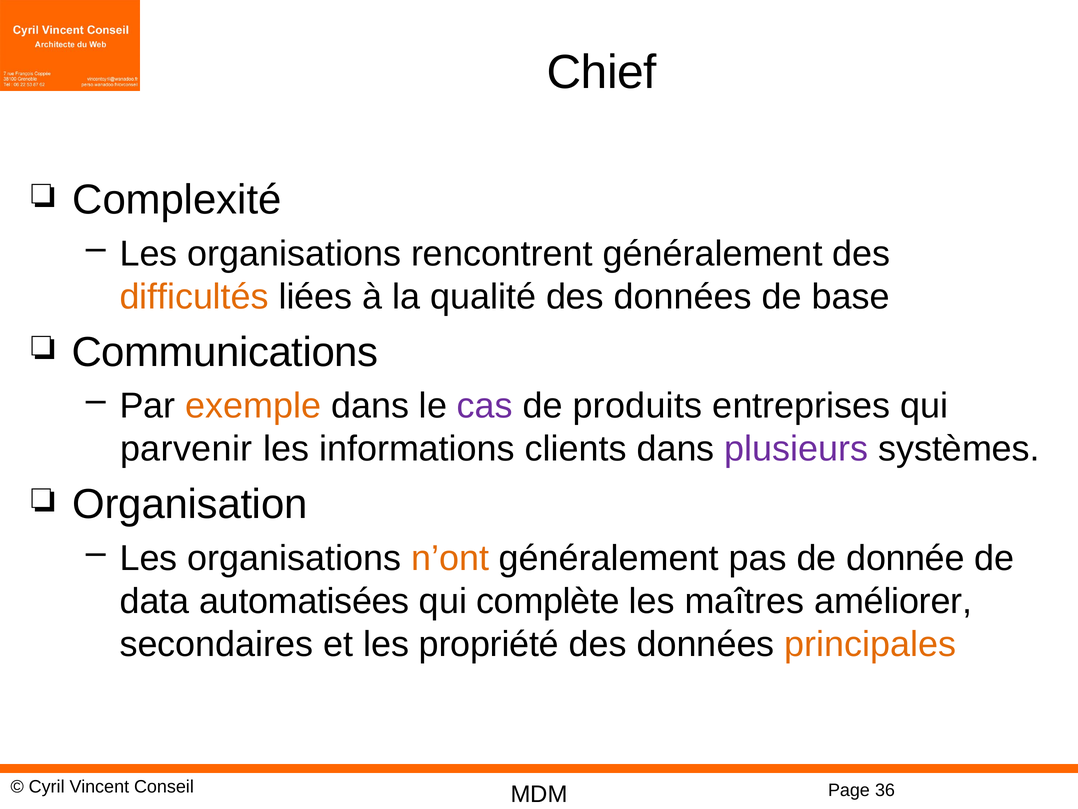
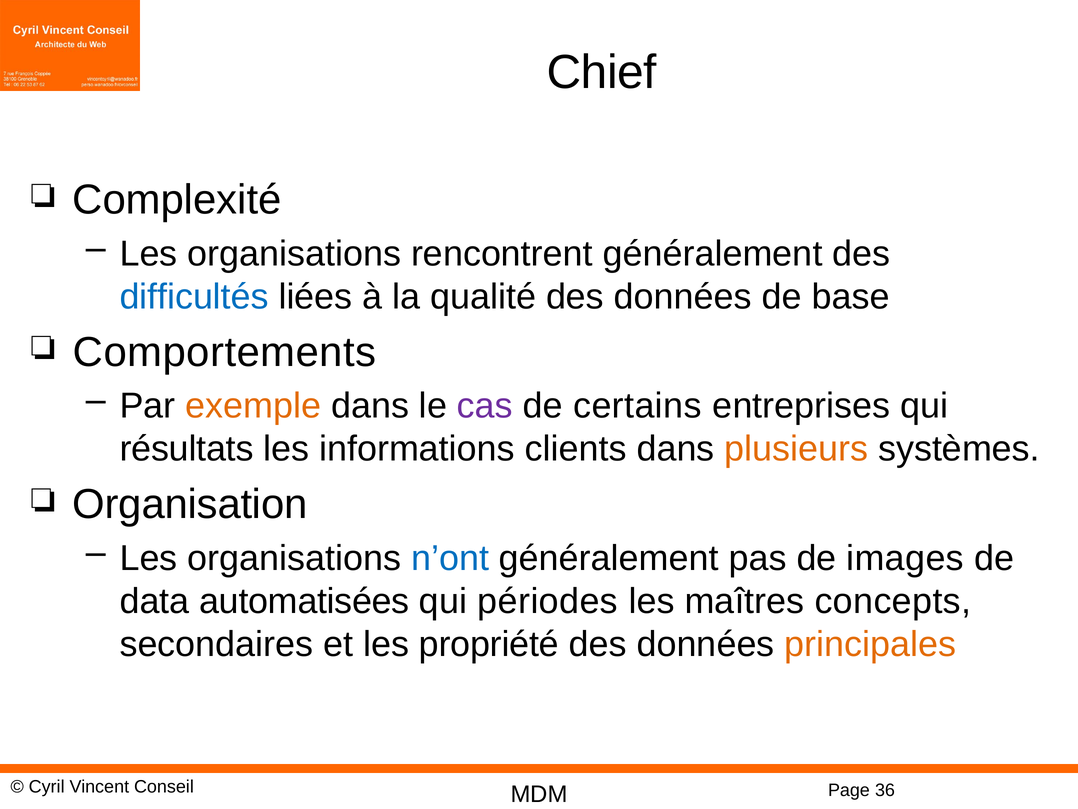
difficultés colour: orange -> blue (194, 297)
Communications: Communications -> Comportements (225, 352)
produits: produits -> certains (637, 406)
parvenir: parvenir -> résultats (187, 449)
plusieurs colour: purple -> orange (796, 449)
n’ont colour: orange -> blue (450, 558)
donnée: donnée -> images (905, 558)
complète: complète -> périodes (548, 601)
améliorer: améliorer -> concepts (893, 601)
